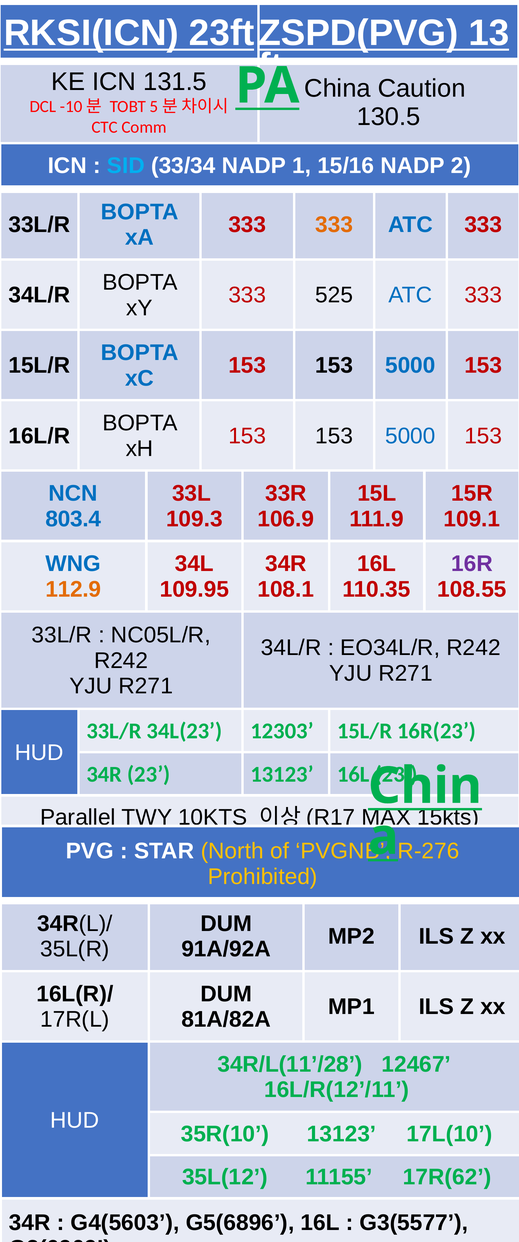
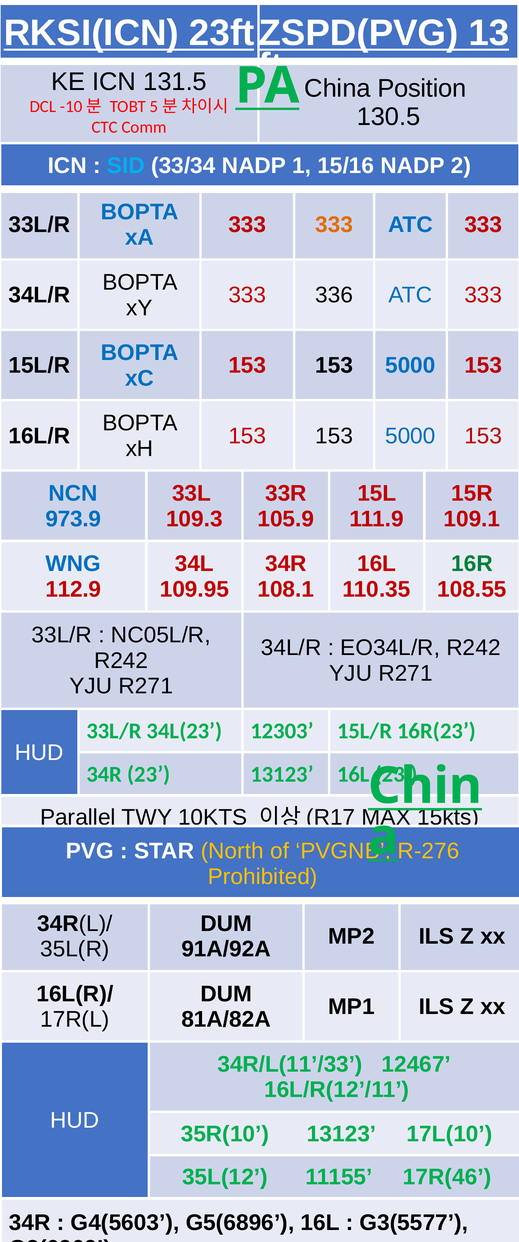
Caution: Caution -> Position (422, 88)
525: 525 -> 336 (334, 295)
803.4: 803.4 -> 973.9 (73, 519)
106.9: 106.9 -> 105.9 (286, 519)
16R colour: purple -> green (472, 564)
112.9 colour: orange -> red (73, 589)
34R/L(11’/28: 34R/L(11’/28 -> 34R/L(11’/33 (290, 1064)
17R(62: 17R(62 -> 17R(46 (447, 1177)
